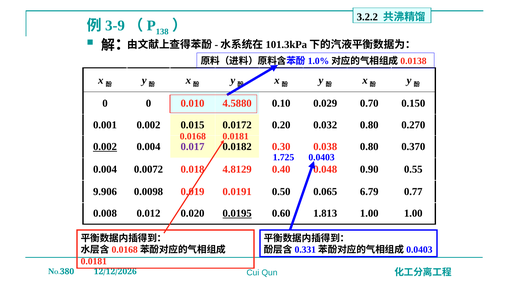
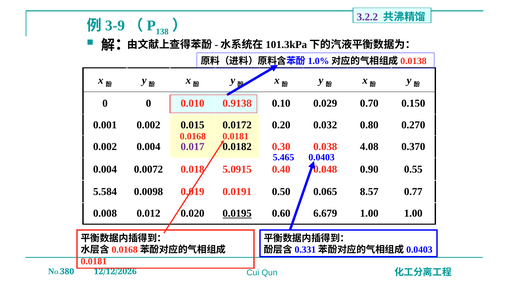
3.2.2 colour: black -> purple (367, 17)
4.5880: 4.5880 -> 0.9138 (237, 103)
0.002 underline: present -> none (105, 147)
0.038 0.80: 0.80 -> 4.08 (369, 147)
1.725: 1.725 -> 5.465 (283, 157)
4.8129: 4.8129 -> 5.0915 (237, 169)
9.906: 9.906 -> 5.584 (105, 191)
6.79: 6.79 -> 8.57 (369, 191)
1.813: 1.813 -> 6.679 (325, 213)
